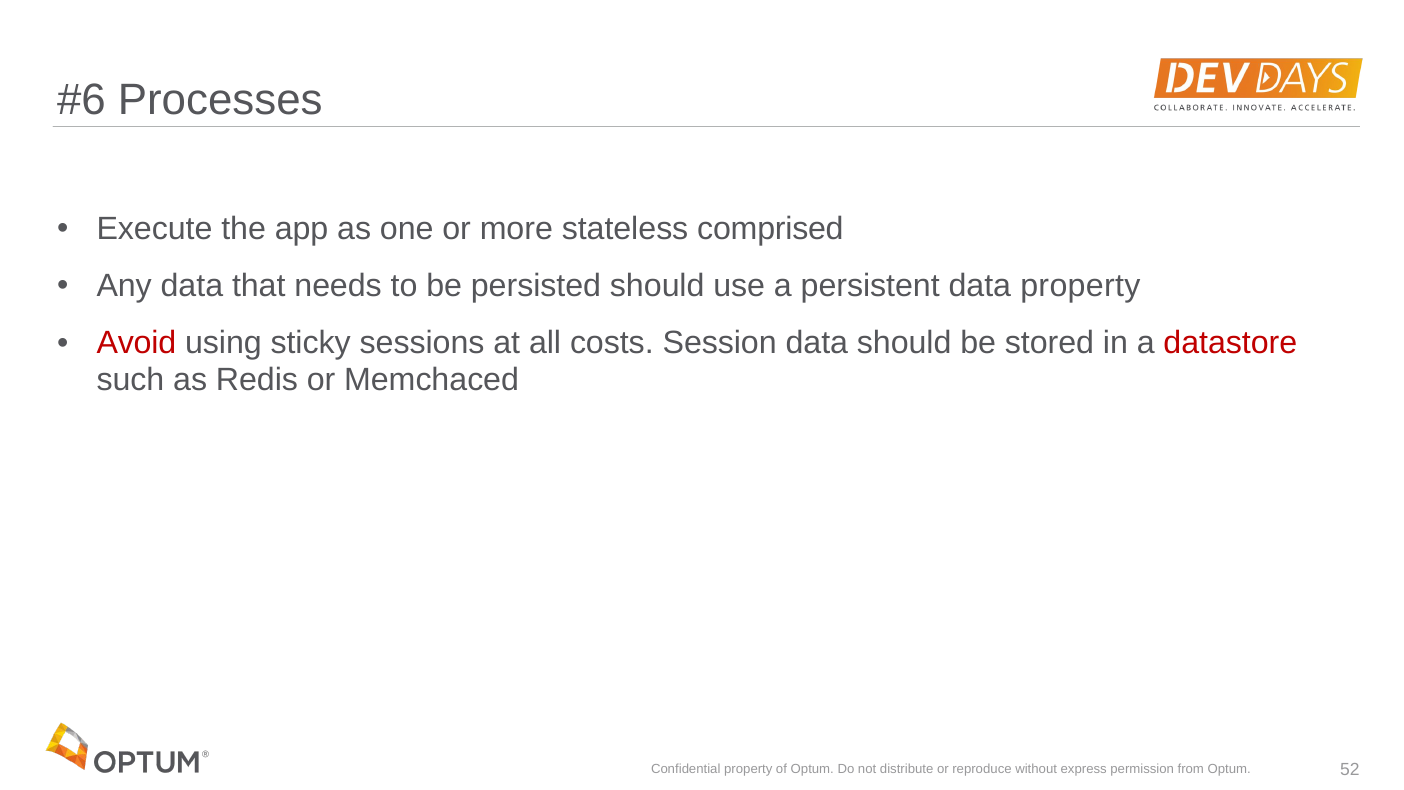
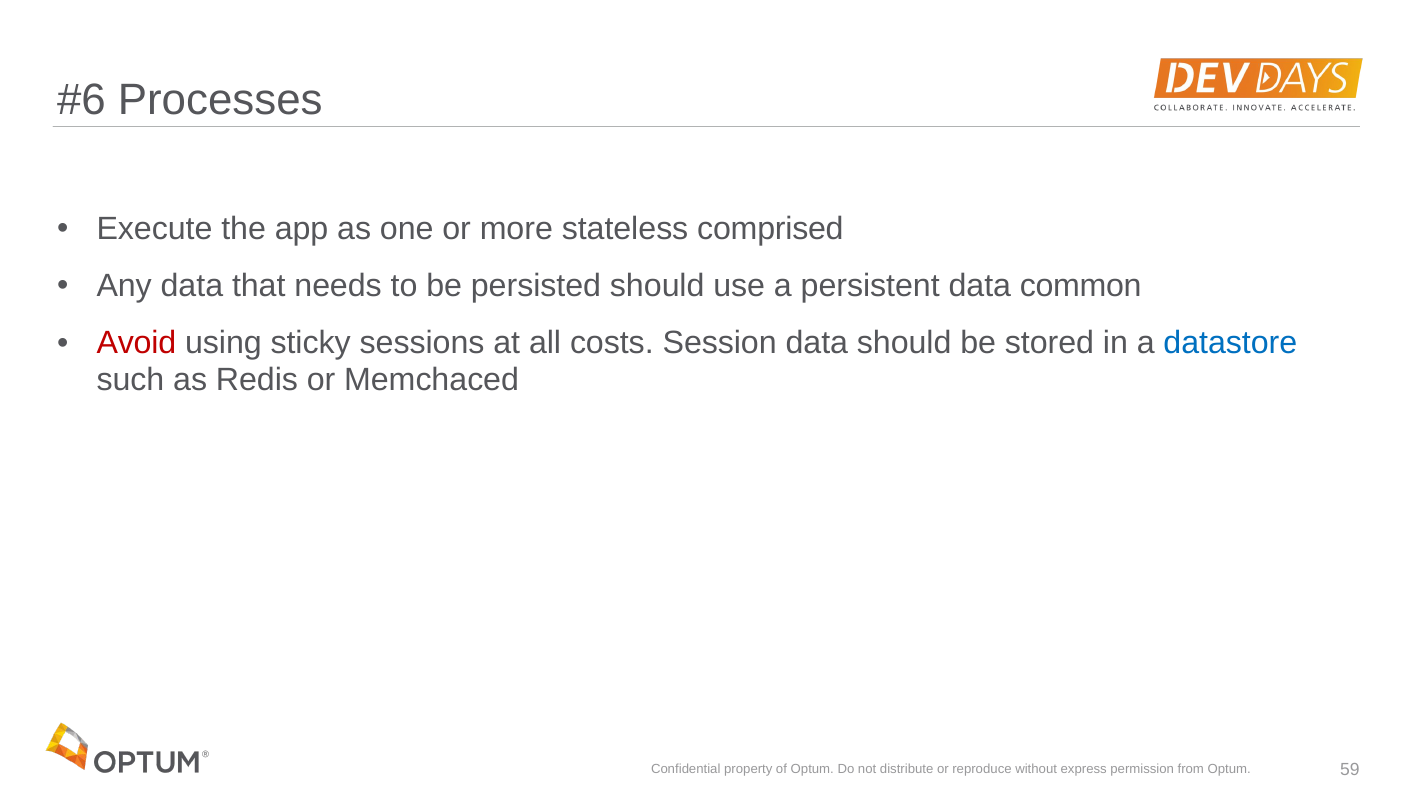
data property: property -> common (1081, 286)
datastore colour: red -> blue (1230, 343)
52: 52 -> 59 (1350, 769)
